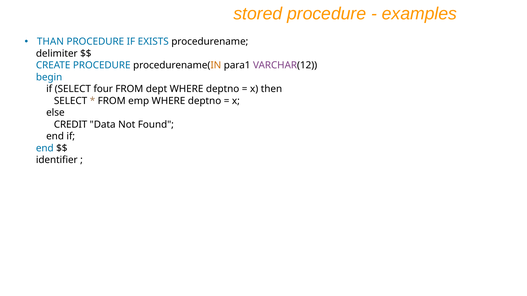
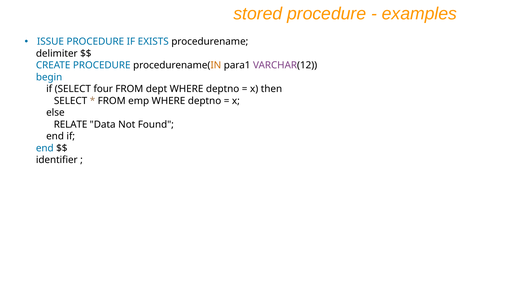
THAN: THAN -> ISSUE (50, 42)
CREDIT: CREDIT -> RELATE (71, 125)
